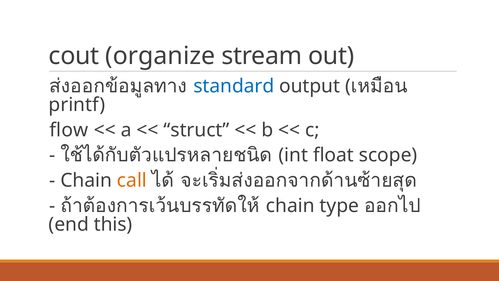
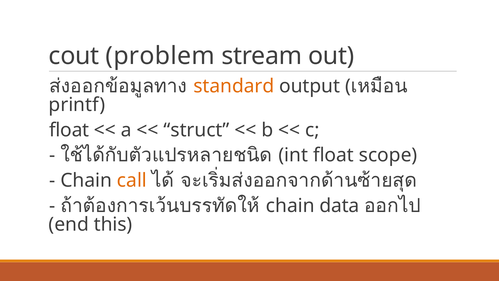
organize: organize -> problem (160, 56)
standard colour: blue -> orange (234, 86)
flow: flow -> float (69, 130)
type: type -> data (339, 206)
